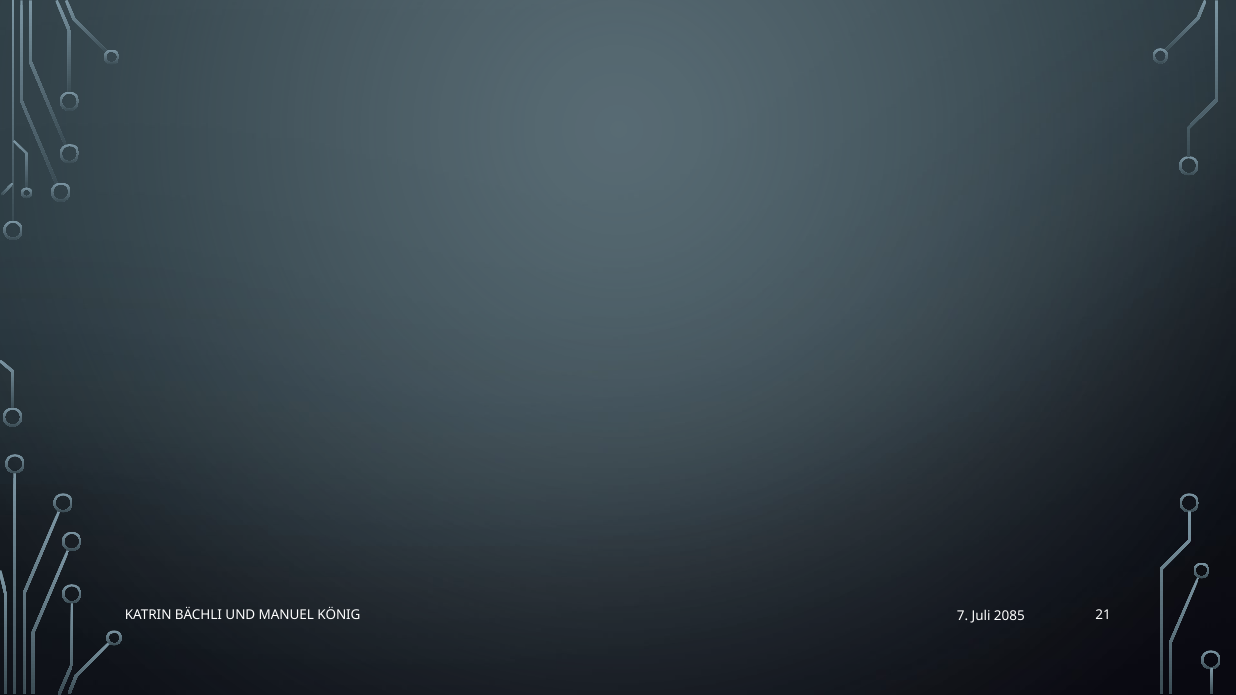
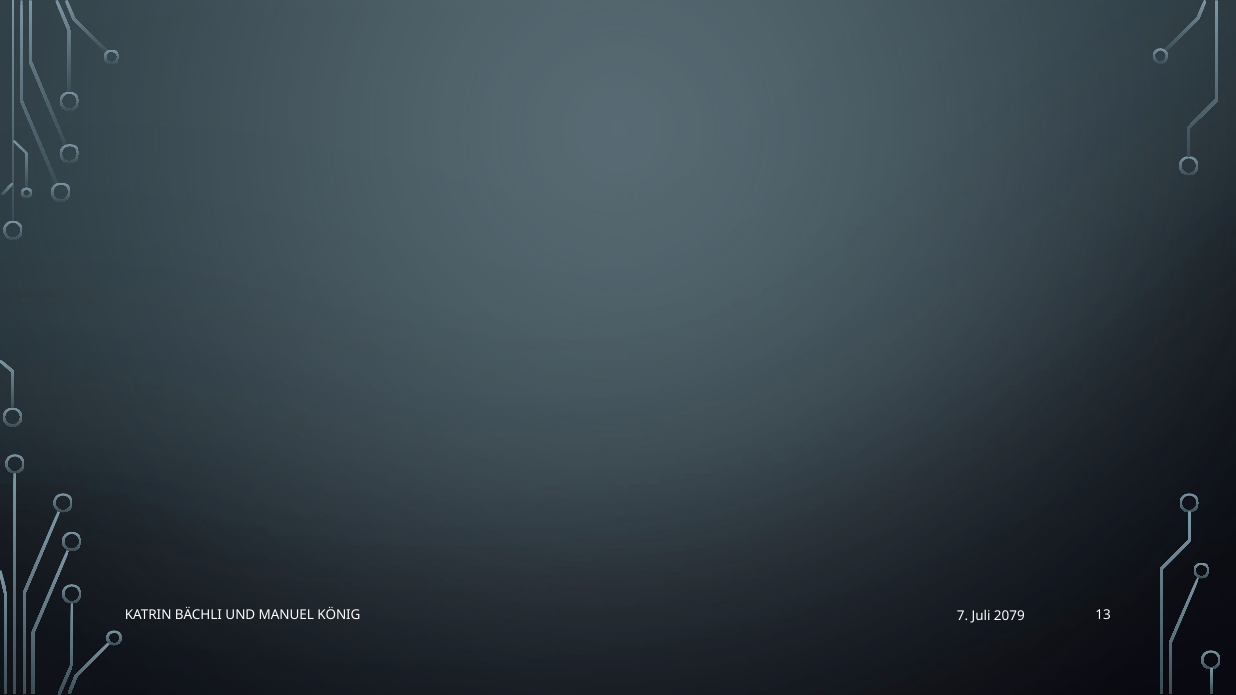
21: 21 -> 13 (1103, 615)
2085: 2085 -> 2079 (1009, 616)
